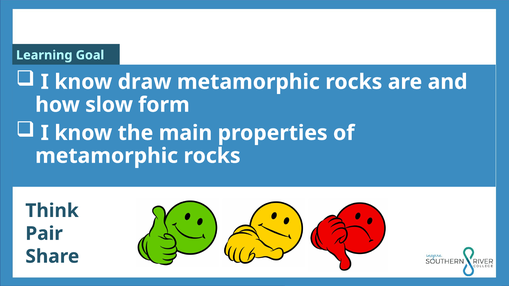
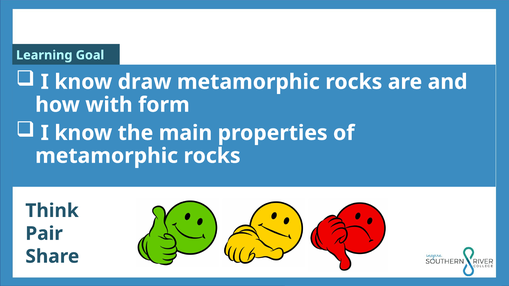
slow: slow -> with (109, 105)
